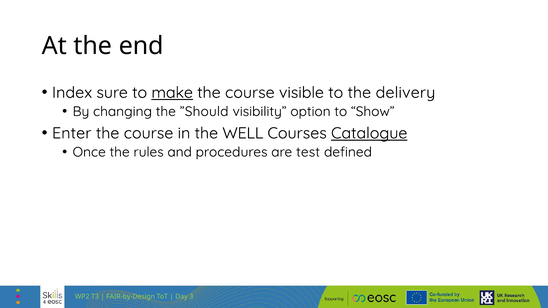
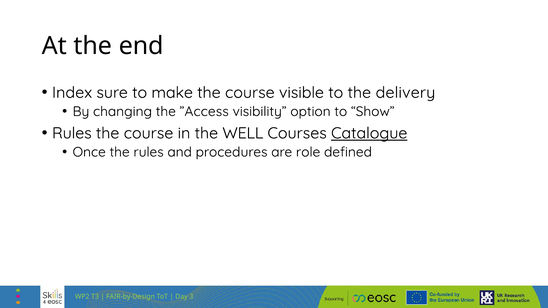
make underline: present -> none (172, 93)
”Should: ”Should -> ”Access (204, 112)
Enter: Enter -> Rules (72, 133)
test: test -> role (308, 152)
